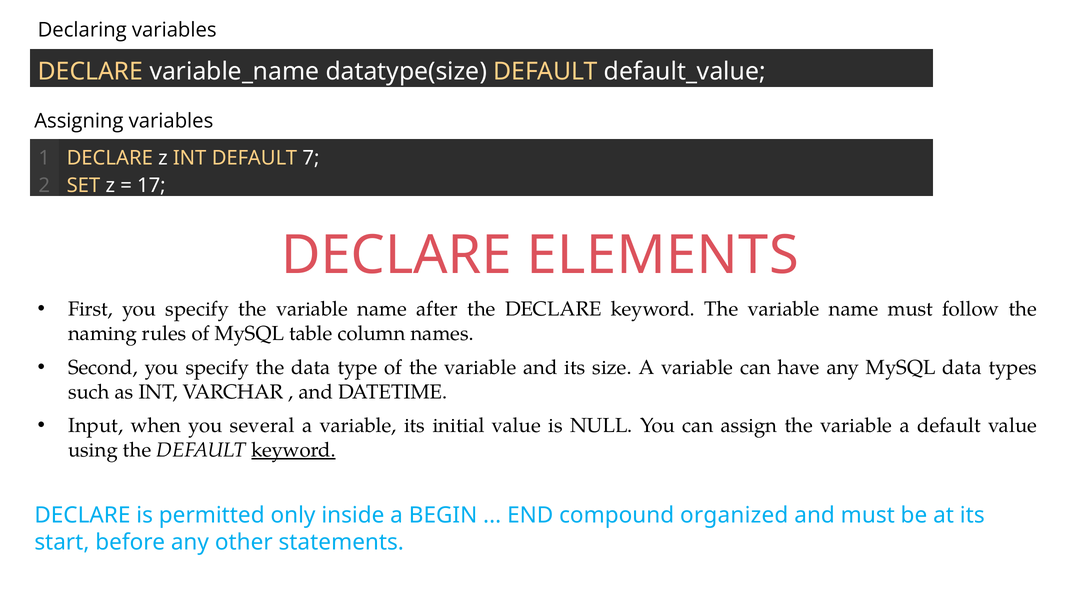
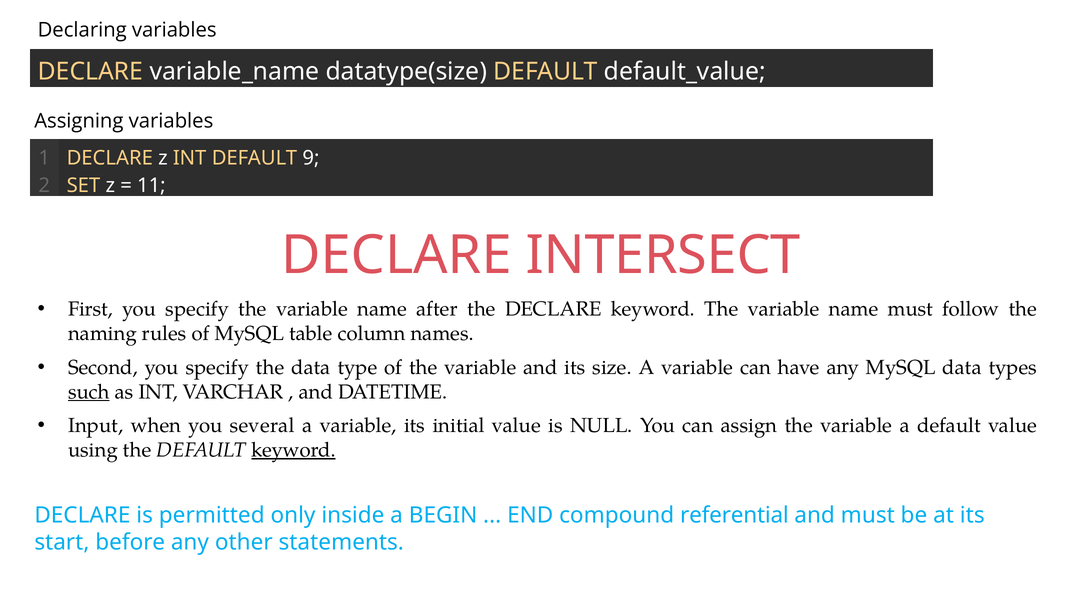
7: 7 -> 9 (311, 158)
17: 17 -> 11 (151, 185)
ELEMENTS: ELEMENTS -> INTERSECT (663, 255)
such underline: none -> present (89, 392)
organized: organized -> referential (734, 515)
